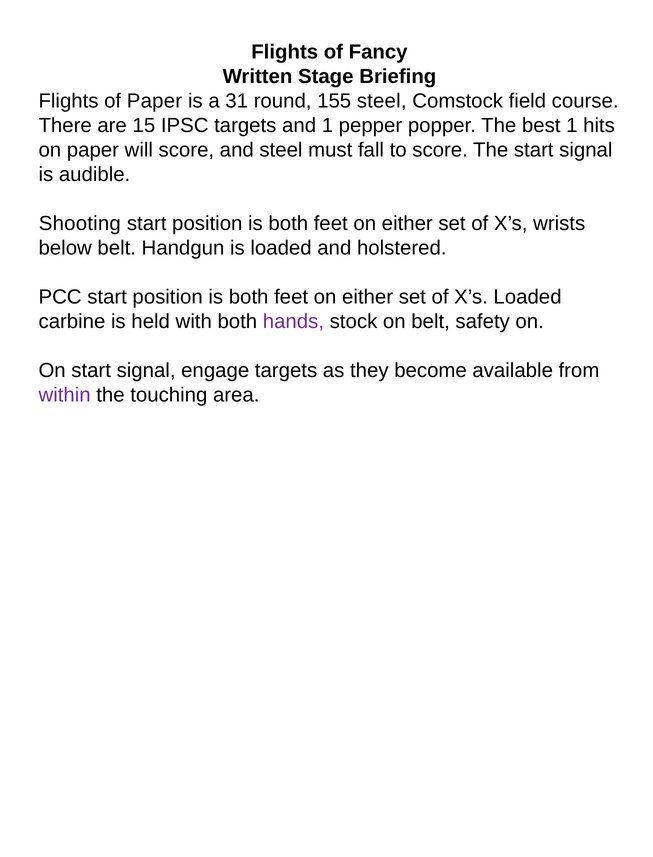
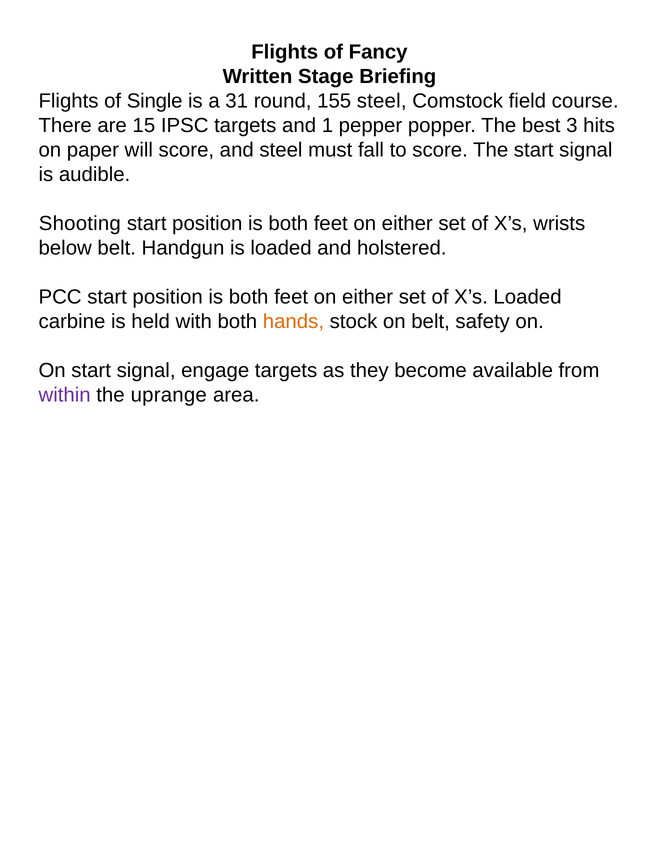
of Paper: Paper -> Single (155, 101)
best 1: 1 -> 3 (572, 125)
hands colour: purple -> orange (293, 321)
touching: touching -> uprange (169, 395)
